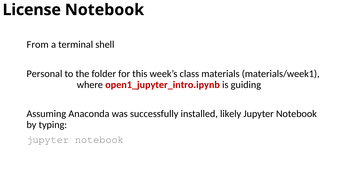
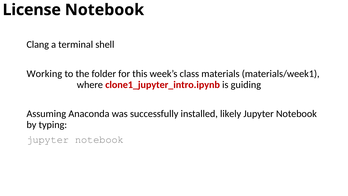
From: From -> Clang (38, 45)
Personal: Personal -> Working (44, 74)
open1_jupyter_intro.ipynb: open1_jupyter_intro.ipynb -> clone1_jupyter_intro.ipynb (163, 85)
